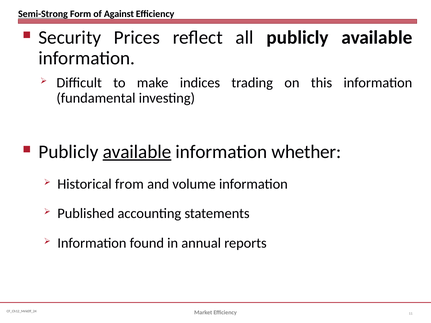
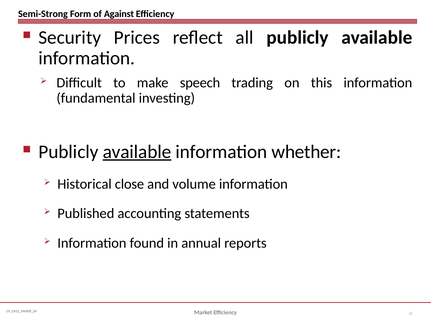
Semi-Strong underline: present -> none (43, 14)
indices: indices -> speech (200, 83)
from: from -> close (129, 184)
